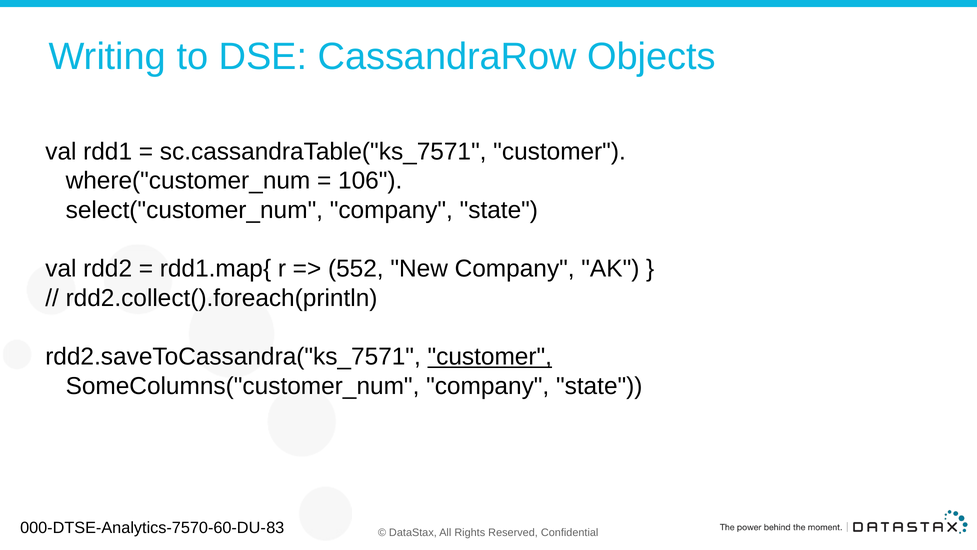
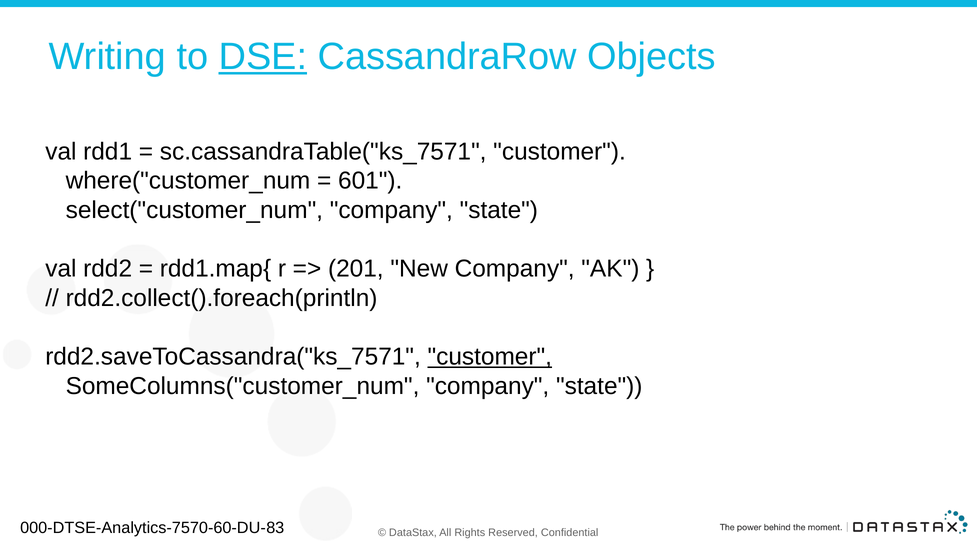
DSE underline: none -> present (263, 57)
106: 106 -> 601 (370, 181)
552: 552 -> 201 (356, 269)
